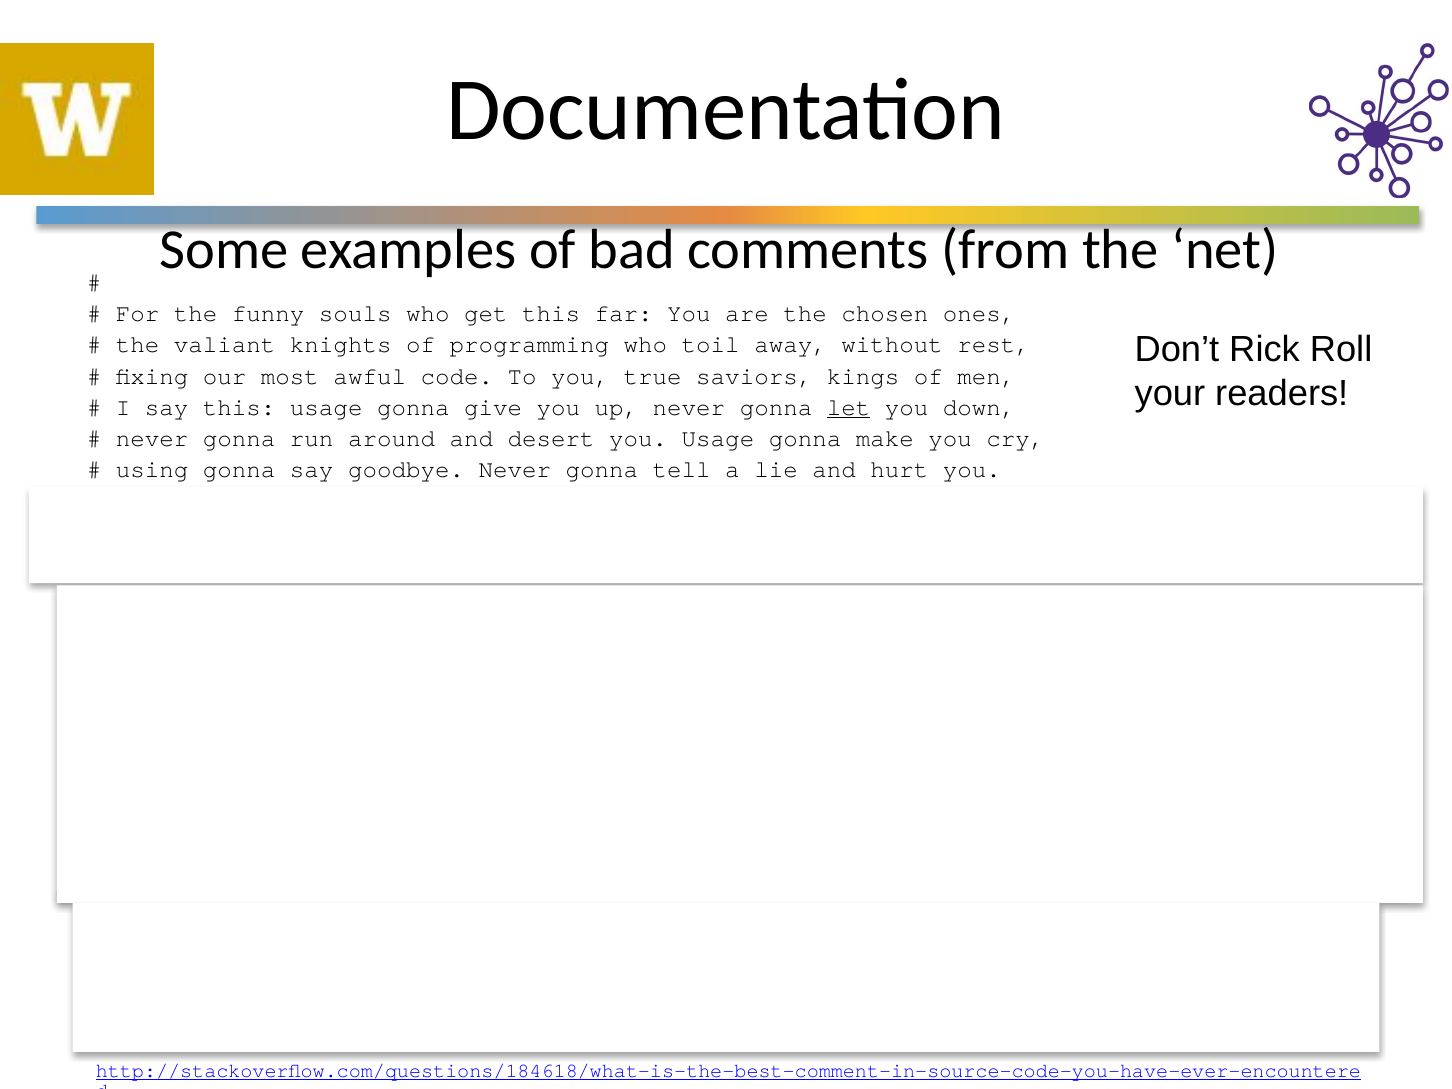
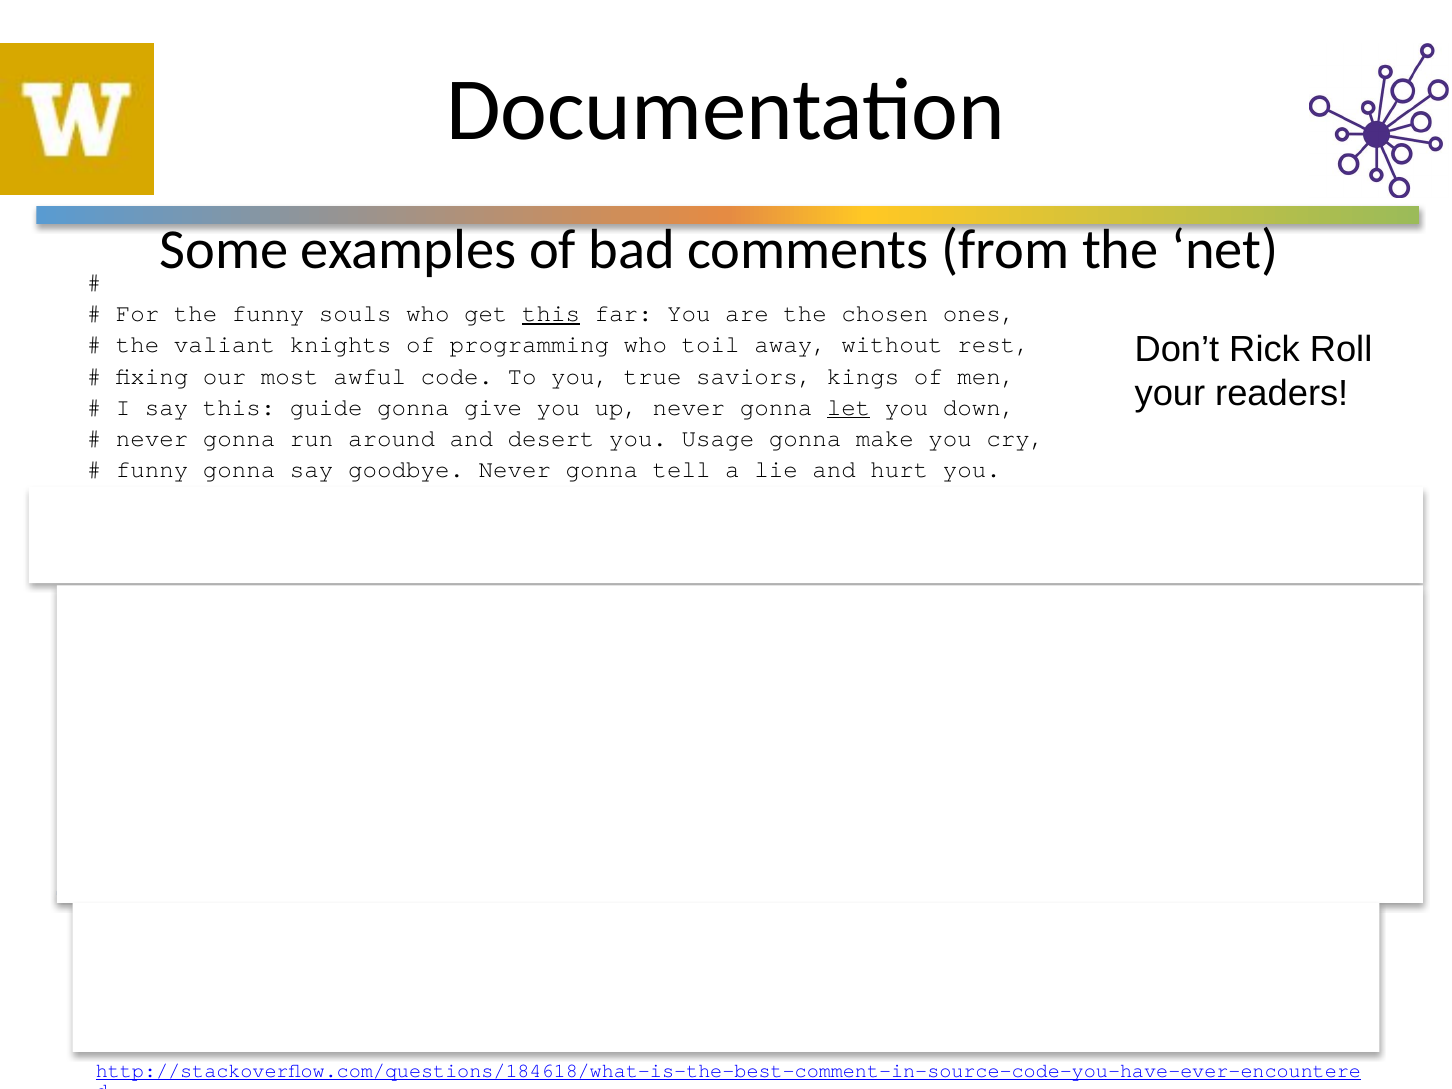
this underline: none -> present (551, 314)
this usage: usage -> guide (326, 407)
using: using -> funny (152, 470)
